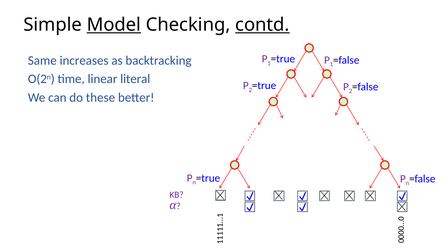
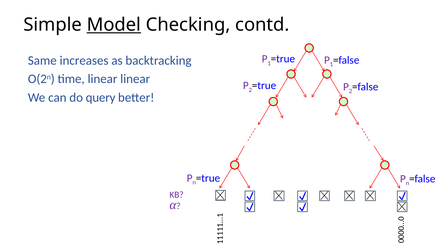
contd underline: present -> none (262, 25)
linear literal: literal -> linear (135, 79)
these: these -> query (101, 98)
